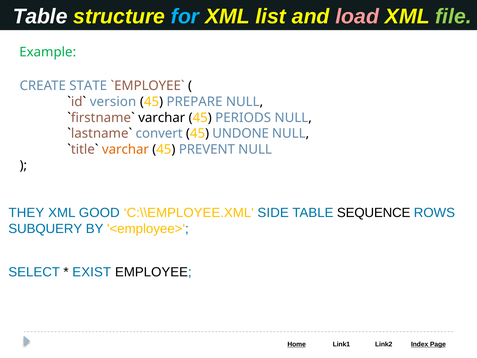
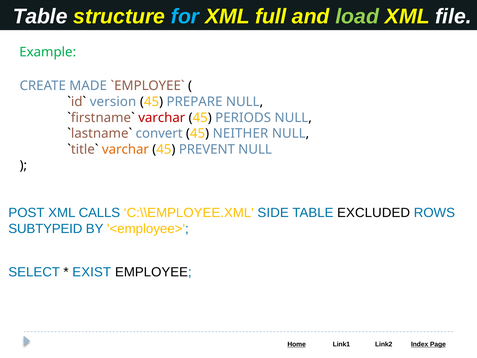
list: list -> full (271, 17)
load colour: pink -> light green (357, 17)
file colour: light green -> white (453, 17)
STATE: STATE -> MADE (88, 86)
varchar colour: black -> red (162, 118)
UNDONE: UNDONE -> NEITHER (240, 133)
THEY: THEY -> POST (26, 213)
GOOD: GOOD -> CALLS (99, 213)
SEQUENCE: SEQUENCE -> EXCLUDED (374, 213)
SUBQUERY: SUBQUERY -> SUBTYPEID (45, 229)
